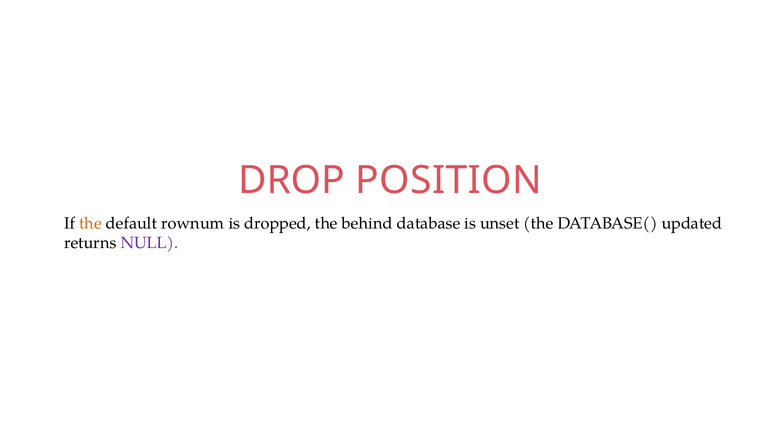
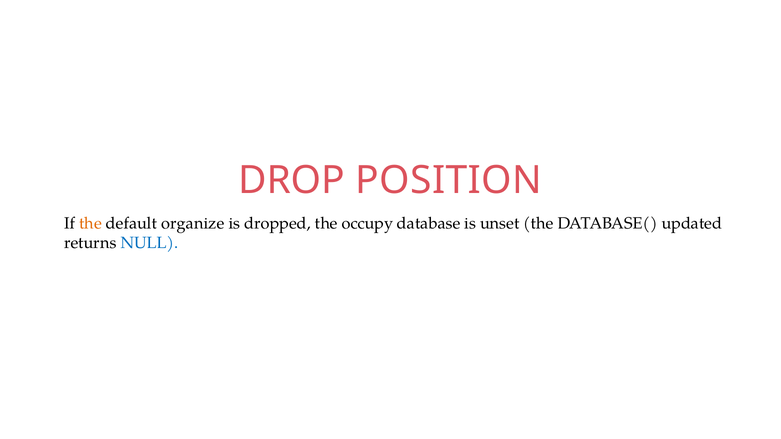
rownum: rownum -> organize (193, 224)
behind: behind -> occupy (367, 224)
NULL colour: purple -> blue (149, 243)
